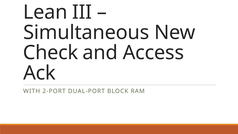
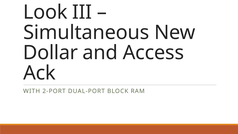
Lean: Lean -> Look (45, 12)
Check: Check -> Dollar (50, 53)
